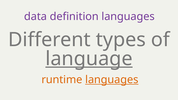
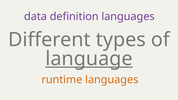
languages underline: present -> none (112, 80)
